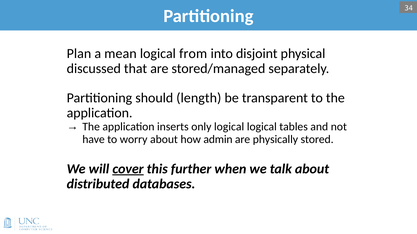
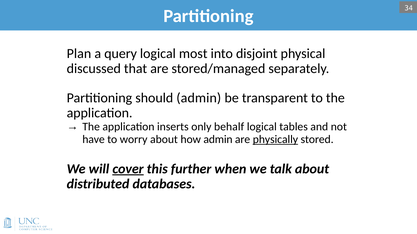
mean: mean -> query (121, 54)
from: from -> most (193, 54)
should length: length -> admin (199, 98)
only logical: logical -> behalf (229, 127)
physically underline: none -> present (275, 140)
